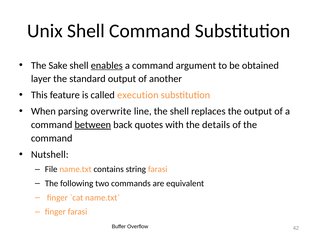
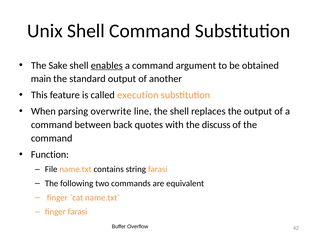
layer: layer -> main (41, 79)
between underline: present -> none (93, 125)
details: details -> discuss (216, 125)
Nutshell: Nutshell -> Function (50, 154)
